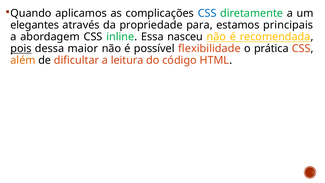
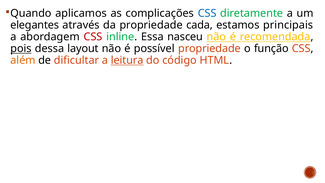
para: para -> cada (200, 25)
CSS colour: black -> red (93, 37)
maior: maior -> layout (83, 49)
possível flexibilidade: flexibilidade -> propriedade (210, 49)
prática: prática -> função (271, 49)
leitura underline: none -> present (127, 60)
